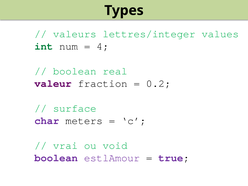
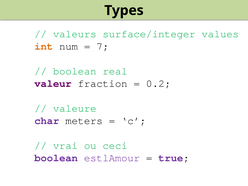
lettres/integer: lettres/integer -> surface/integer (149, 34)
int colour: green -> orange (44, 46)
4: 4 -> 7 (103, 46)
surface: surface -> valeure (75, 108)
void: void -> ceci (115, 146)
